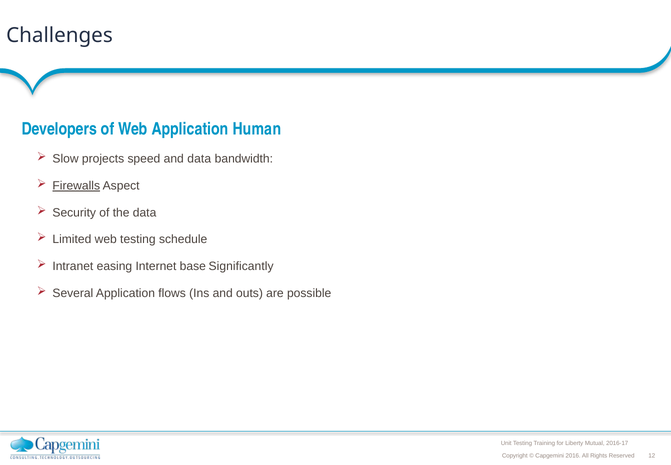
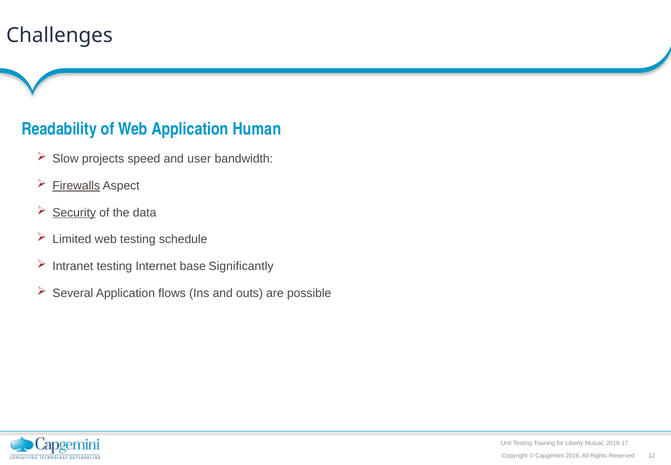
Developers: Developers -> Readability (59, 129)
and data: data -> user (199, 159)
Security underline: none -> present (74, 212)
Intranet easing: easing -> testing (114, 266)
